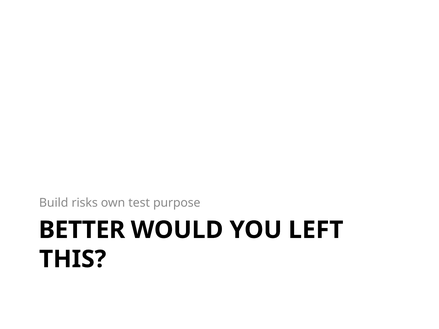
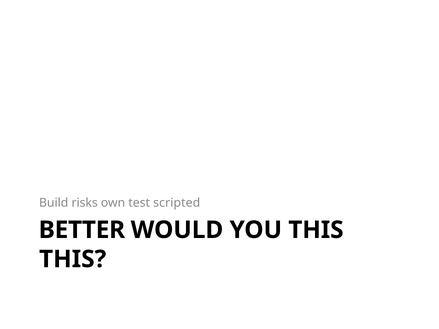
purpose: purpose -> scripted (177, 203)
YOU LEFT: LEFT -> THIS (316, 230)
